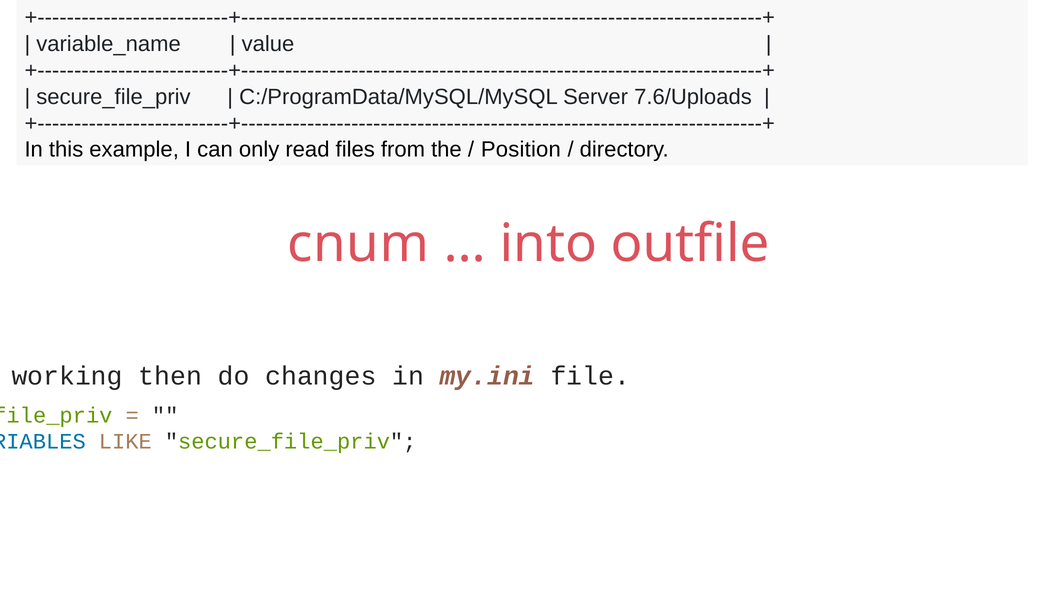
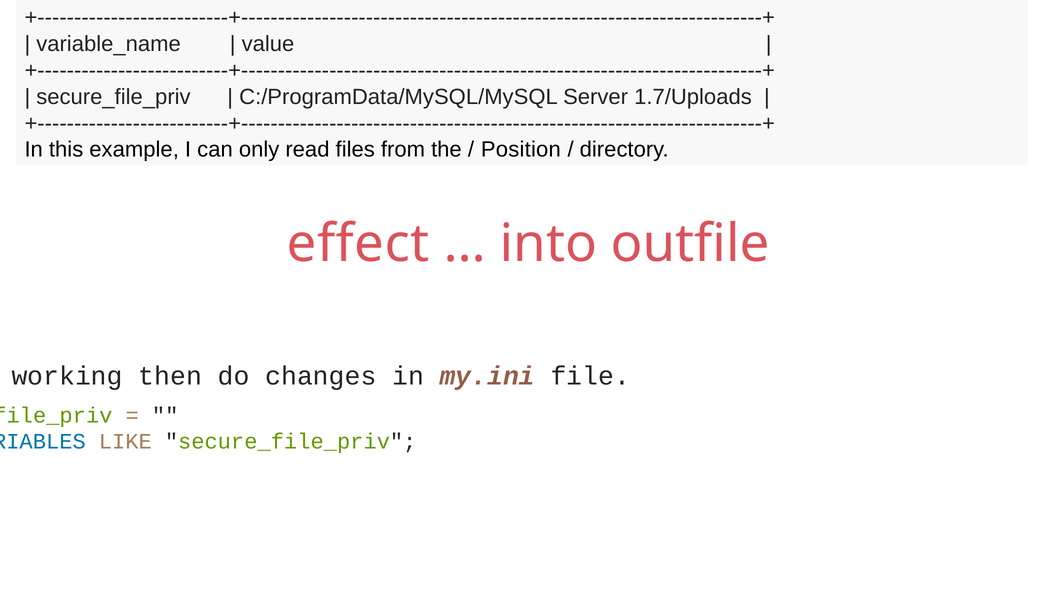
7.6/Uploads: 7.6/Uploads -> 1.7/Uploads (693, 97)
cnum: cnum -> effect (358, 244)
